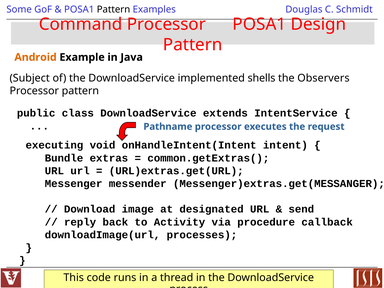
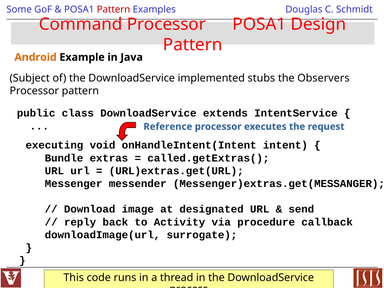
Pattern colour: black -> red (113, 9)
shells: shells -> stubs (261, 78)
Pathname: Pathname -> Reference (168, 127)
common.getExtras(: common.getExtras( -> called.getExtras( (208, 158)
processes: processes -> surrogate (202, 235)
